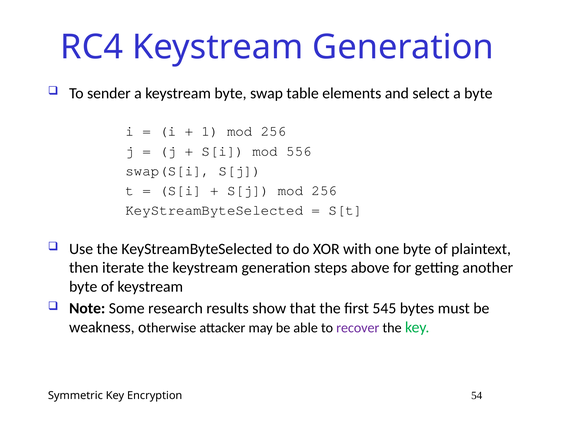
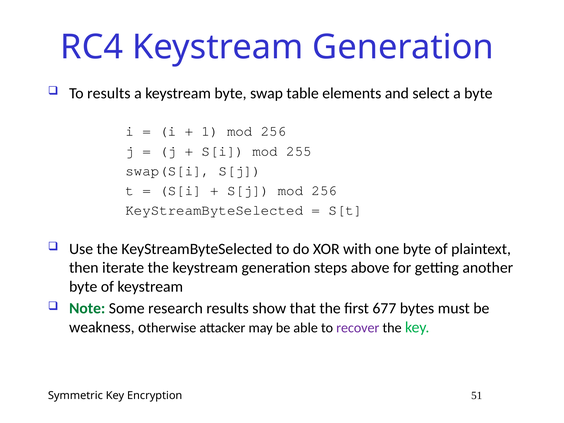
To sender: sender -> results (109, 93)
556: 556 -> 255 (299, 151)
Note colour: black -> green (87, 308)
545: 545 -> 677 (384, 308)
54: 54 -> 51 (477, 396)
